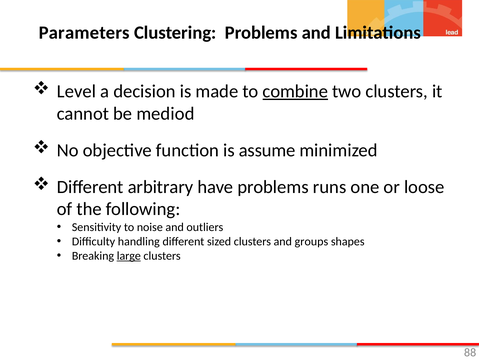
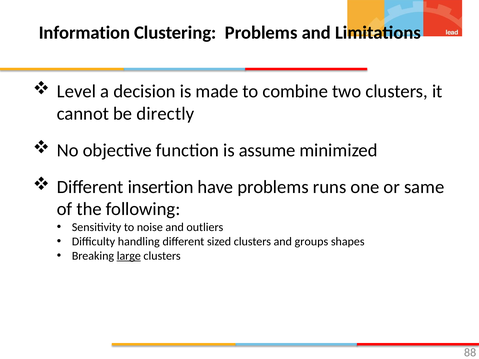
Parameters: Parameters -> Information (84, 33)
combine underline: present -> none (295, 91)
mediod: mediod -> directly (165, 114)
arbitrary: arbitrary -> insertion (161, 187)
loose: loose -> same (424, 187)
